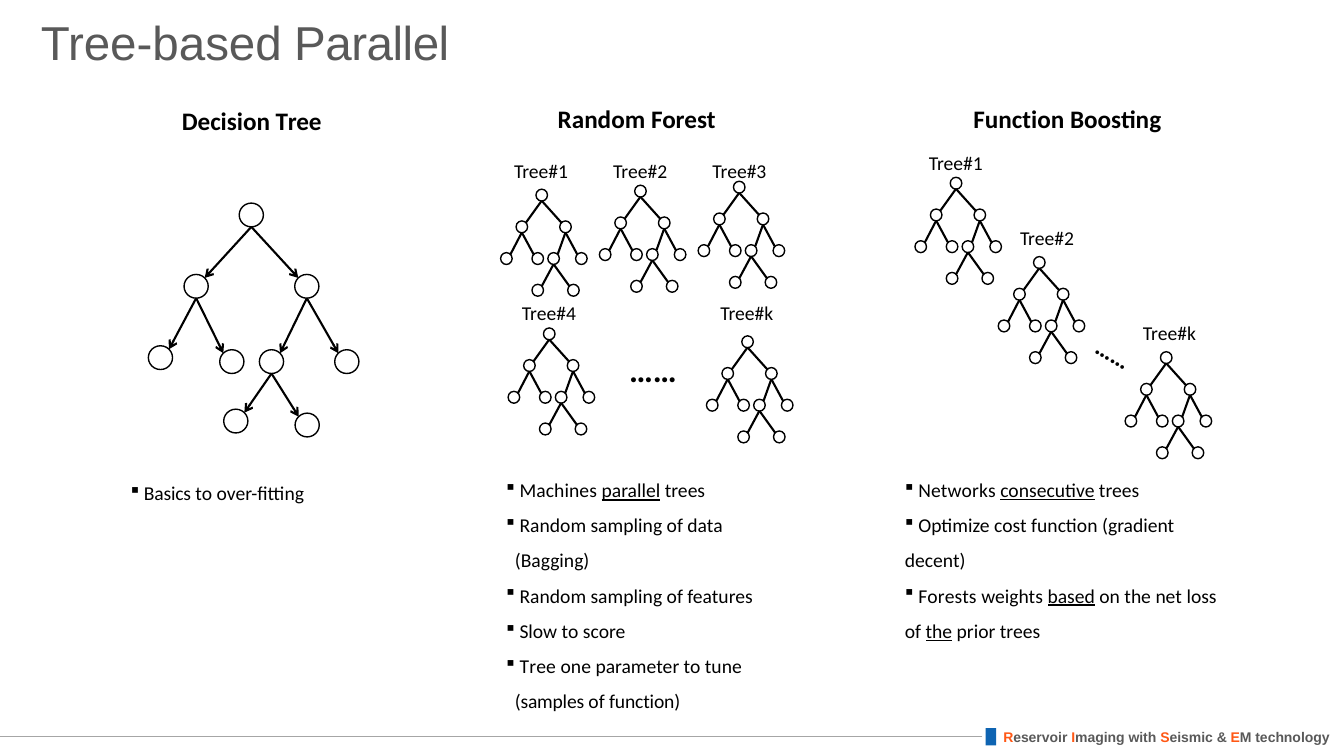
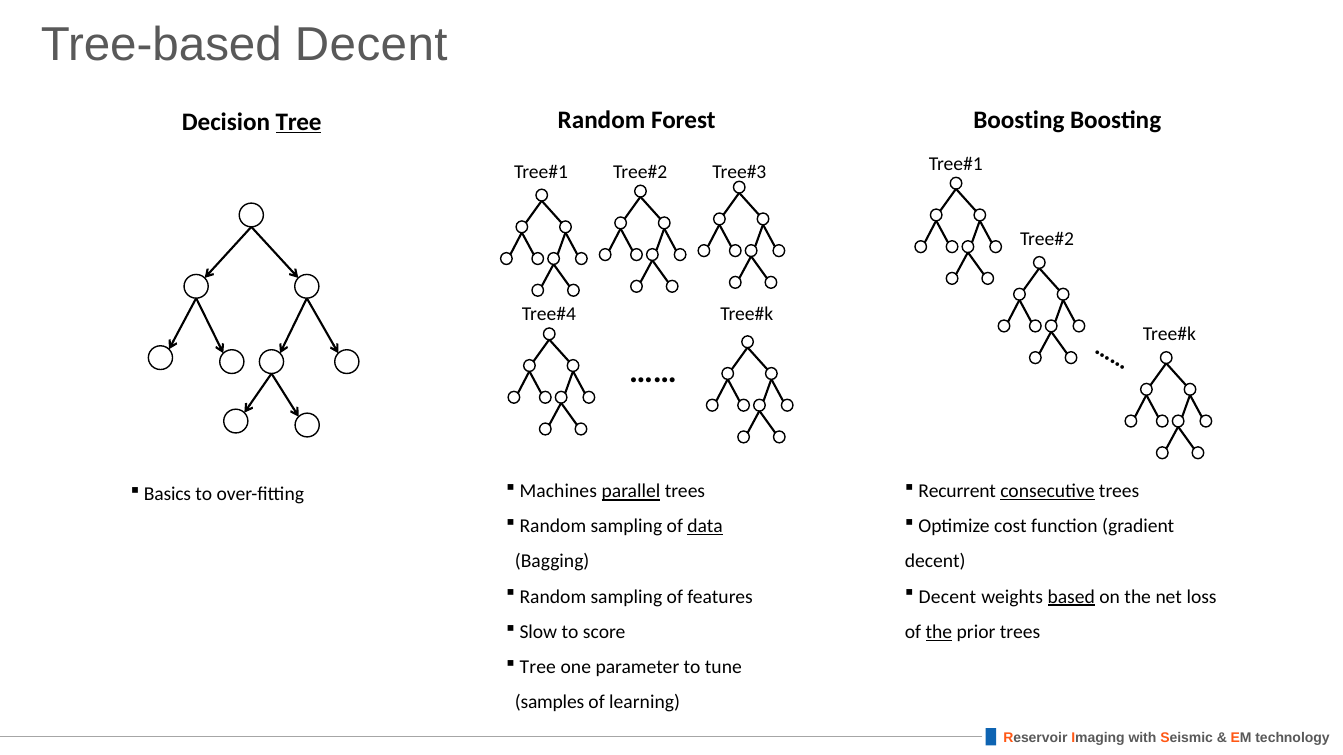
Tree-based Parallel: Parallel -> Decent (371, 44)
Tree underline: none -> present (299, 122)
Forest Function: Function -> Boosting (1019, 120)
Networks: Networks -> Recurrent (957, 491)
data underline: none -> present (705, 527)
Forests: Forests -> Decent (947, 597)
of function: function -> learning (645, 703)
